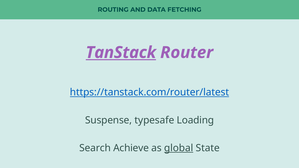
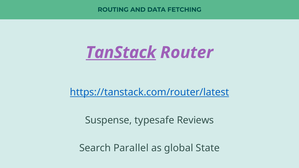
Loading: Loading -> Reviews (195, 120)
Achieve: Achieve -> Parallel (131, 148)
global underline: present -> none (179, 148)
